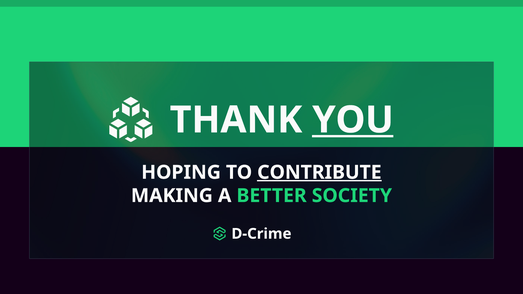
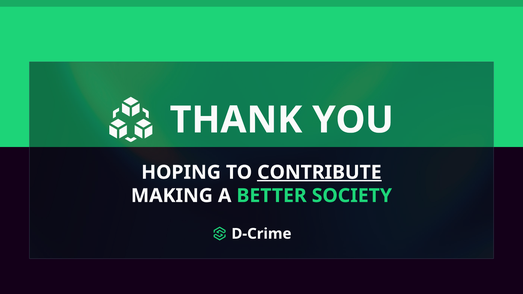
YOU underline: present -> none (353, 120)
